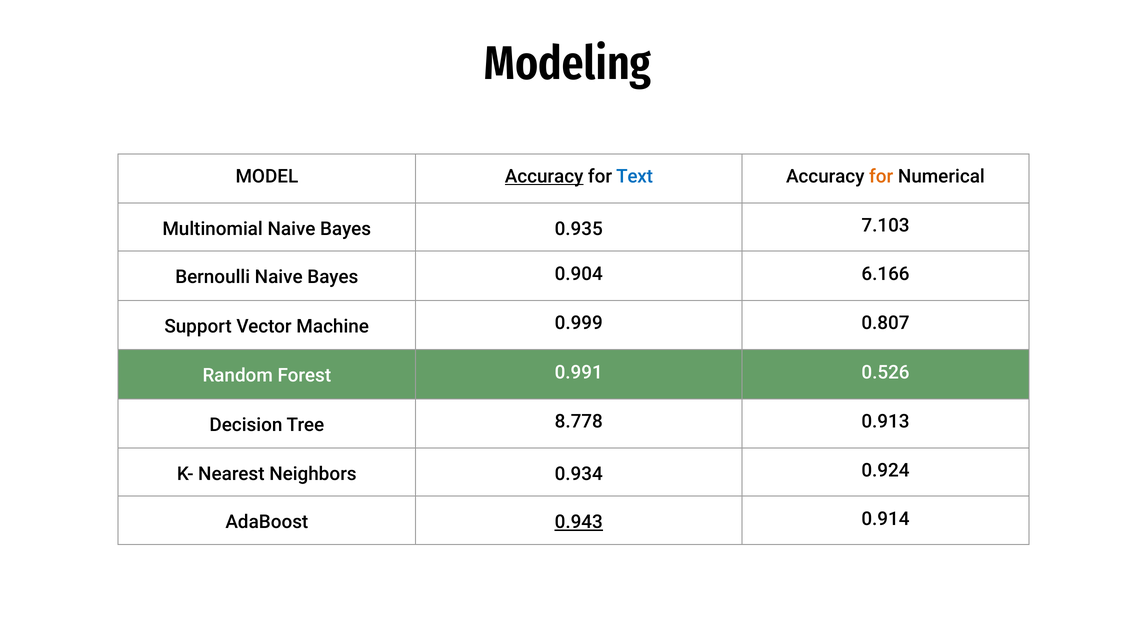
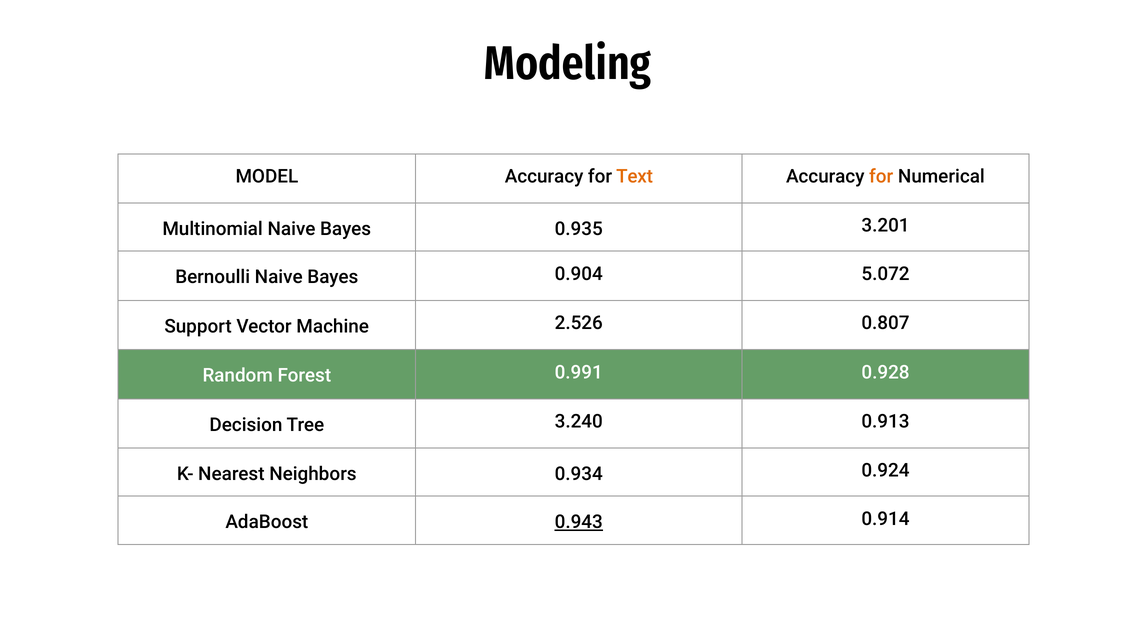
Accuracy underline: present -> none (544, 176)
Text colour: blue -> orange (635, 176)
7.103: 7.103 -> 3.201 (886, 226)
6.166: 6.166 -> 5.072 (886, 274)
0.999: 0.999 -> 2.526 (579, 323)
0.526: 0.526 -> 0.928 (886, 372)
8.778: 8.778 -> 3.240 (579, 421)
